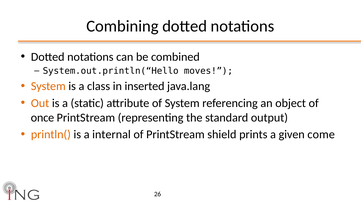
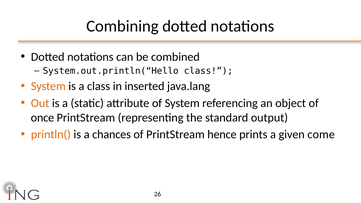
System.out.println(“Hello moves: moves -> class (208, 71)
internal: internal -> chances (112, 134)
shield: shield -> hence (222, 134)
